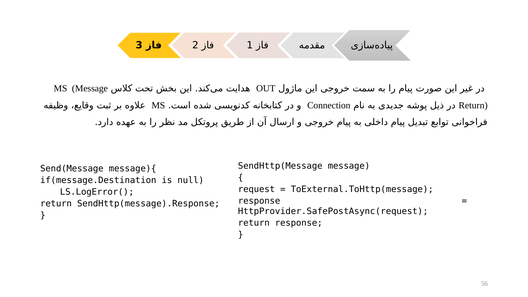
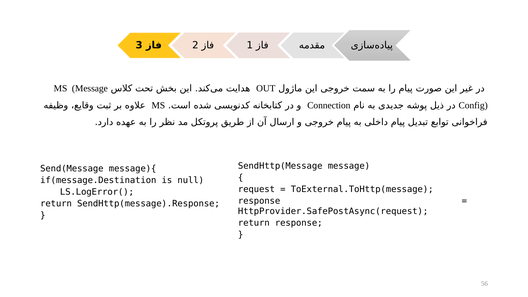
Return: Return -> Config (473, 105)
